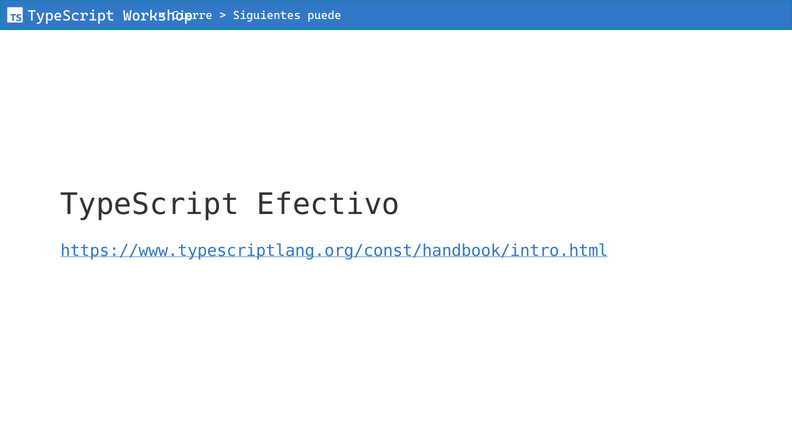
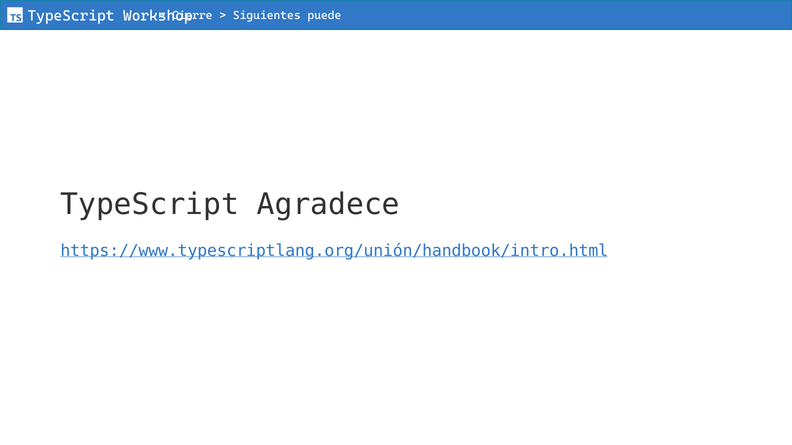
Efectivo: Efectivo -> Agradece (328, 205)
https://www.typescriptlang.org/const/handbook/intro.html: https://www.typescriptlang.org/const/handbook/intro.html -> https://www.typescriptlang.org/unión/handbook/intro.html (334, 251)
